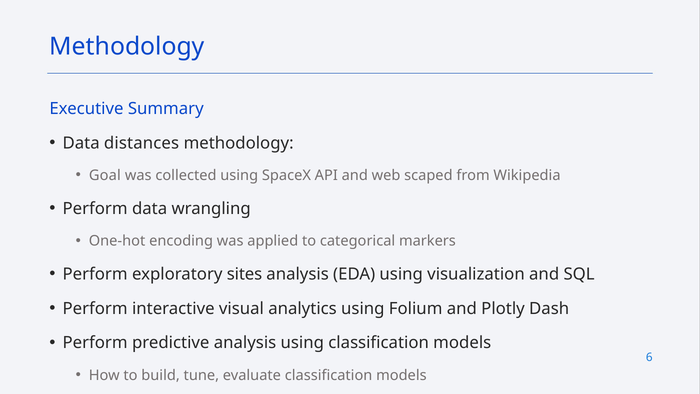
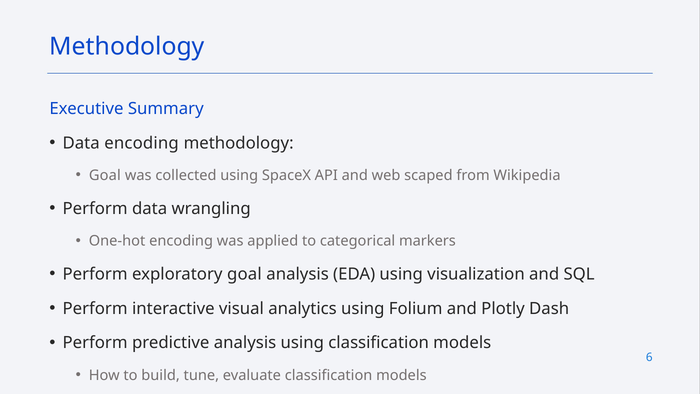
Data distances: distances -> encoding (142, 143)
exploratory sites: sites -> goal (244, 274)
